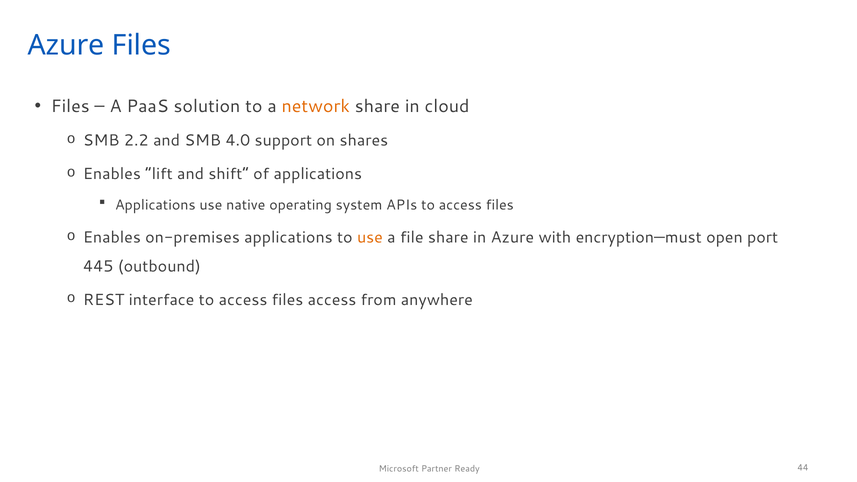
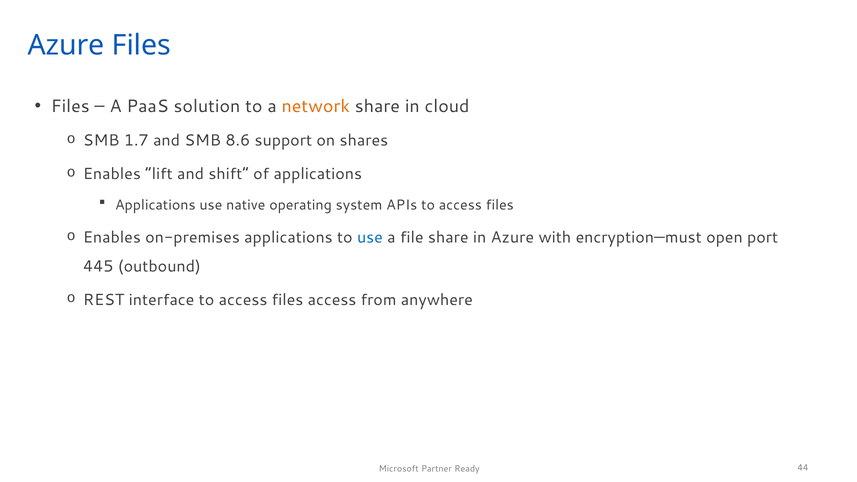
2.2: 2.2 -> 1.7 (136, 141)
4.0: 4.0 -> 8.6 (238, 141)
use colour: orange -> blue (370, 237)
